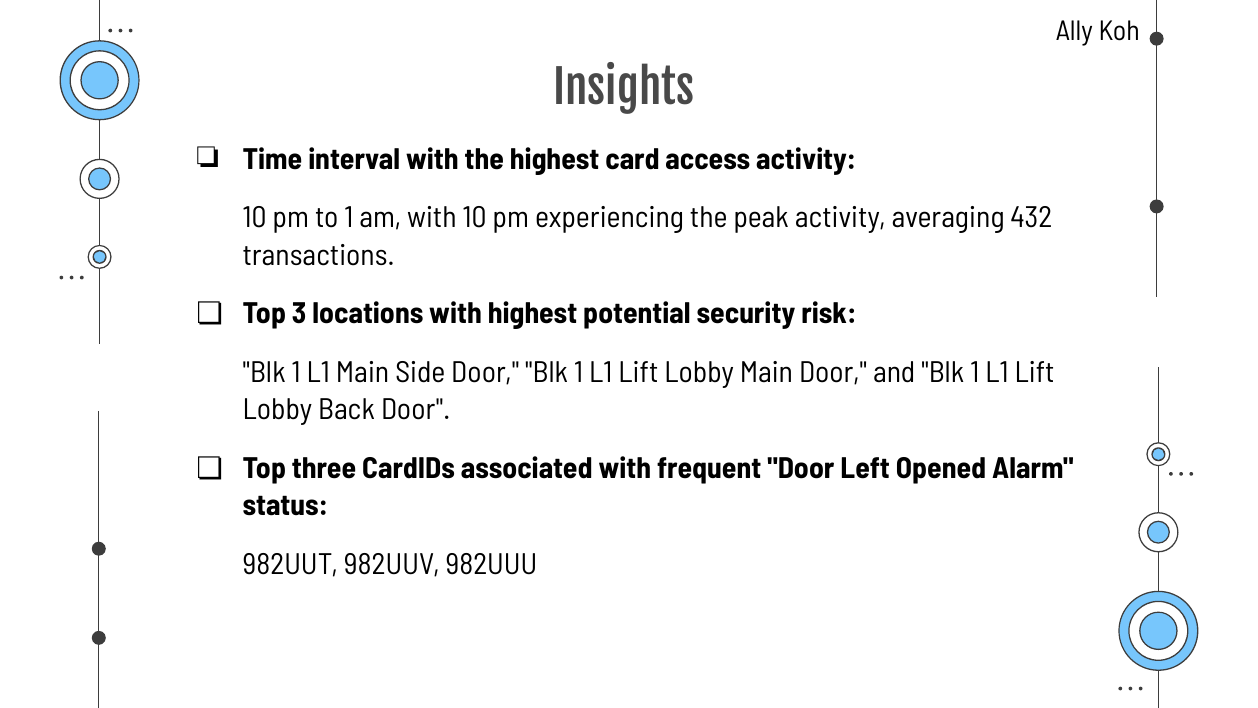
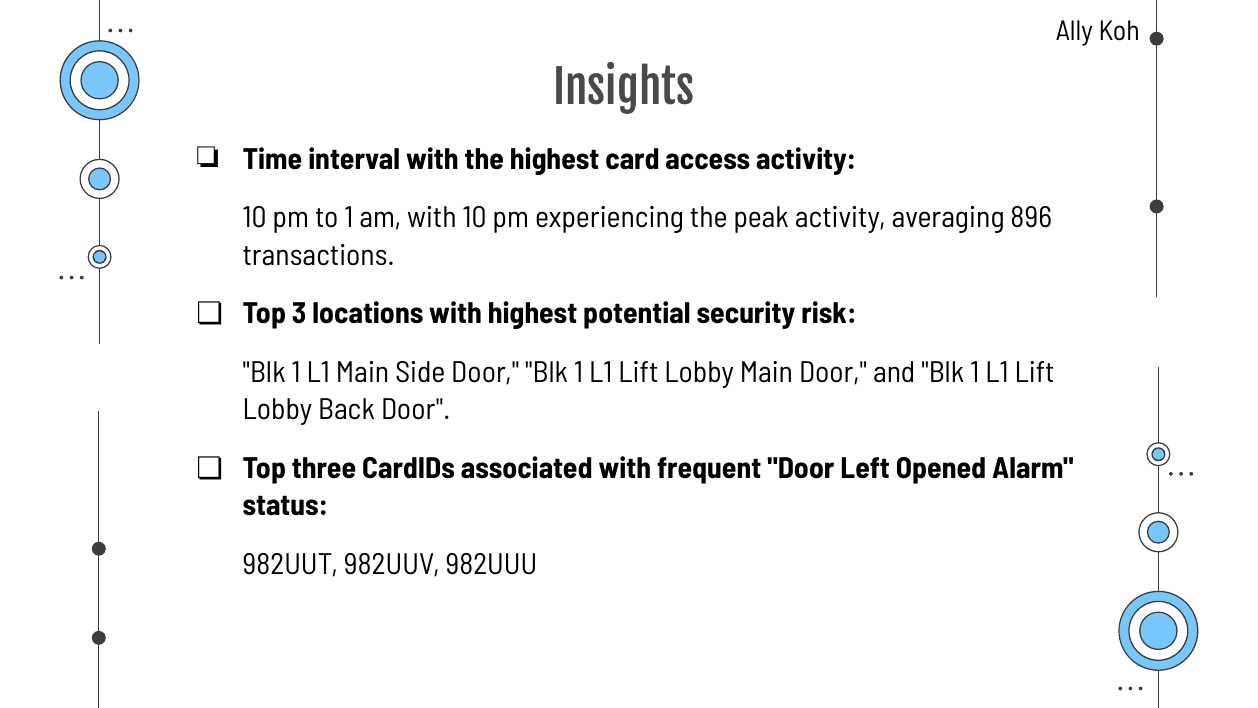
432: 432 -> 896 (1031, 218)
